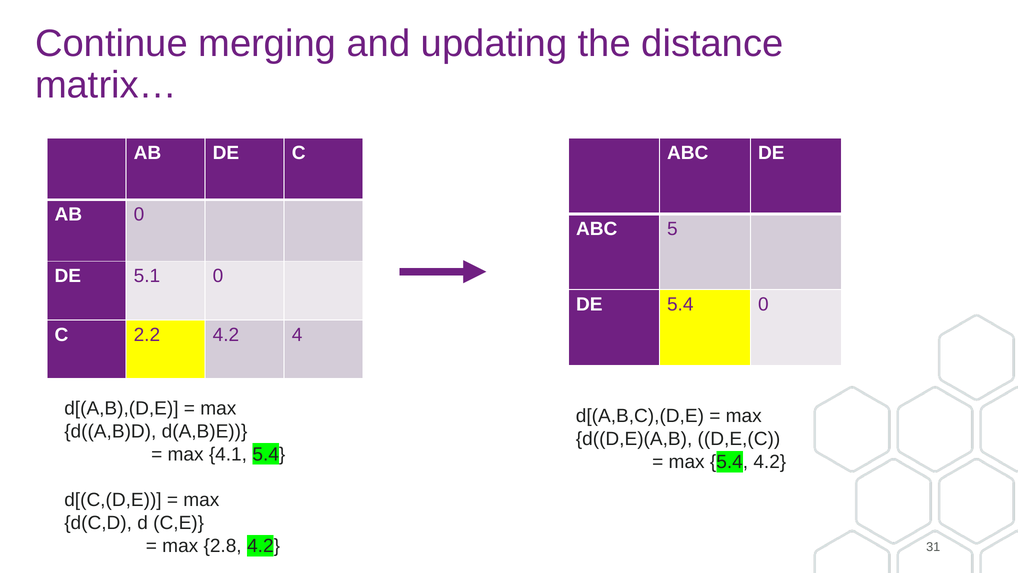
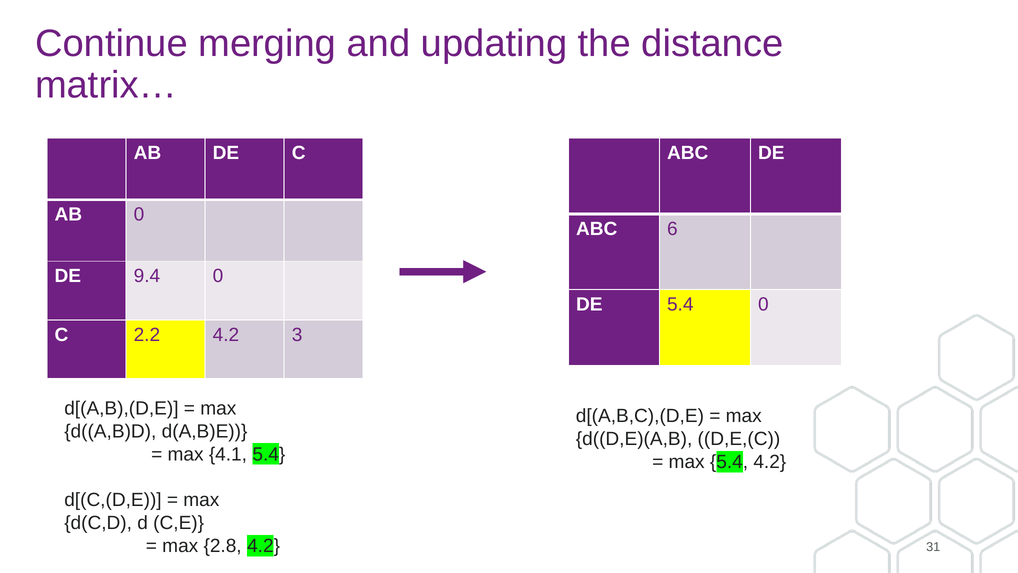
5: 5 -> 6 (672, 229)
5.1: 5.1 -> 9.4 (147, 276)
4: 4 -> 3 (297, 335)
